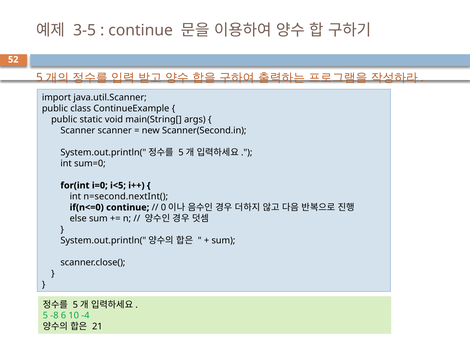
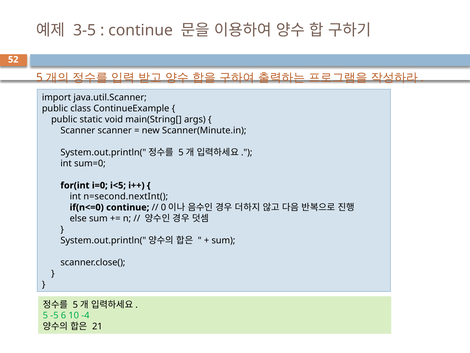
Scanner(Second.in: Scanner(Second.in -> Scanner(Minute.in (204, 130)
-8: -8 -> -5 (54, 315)
